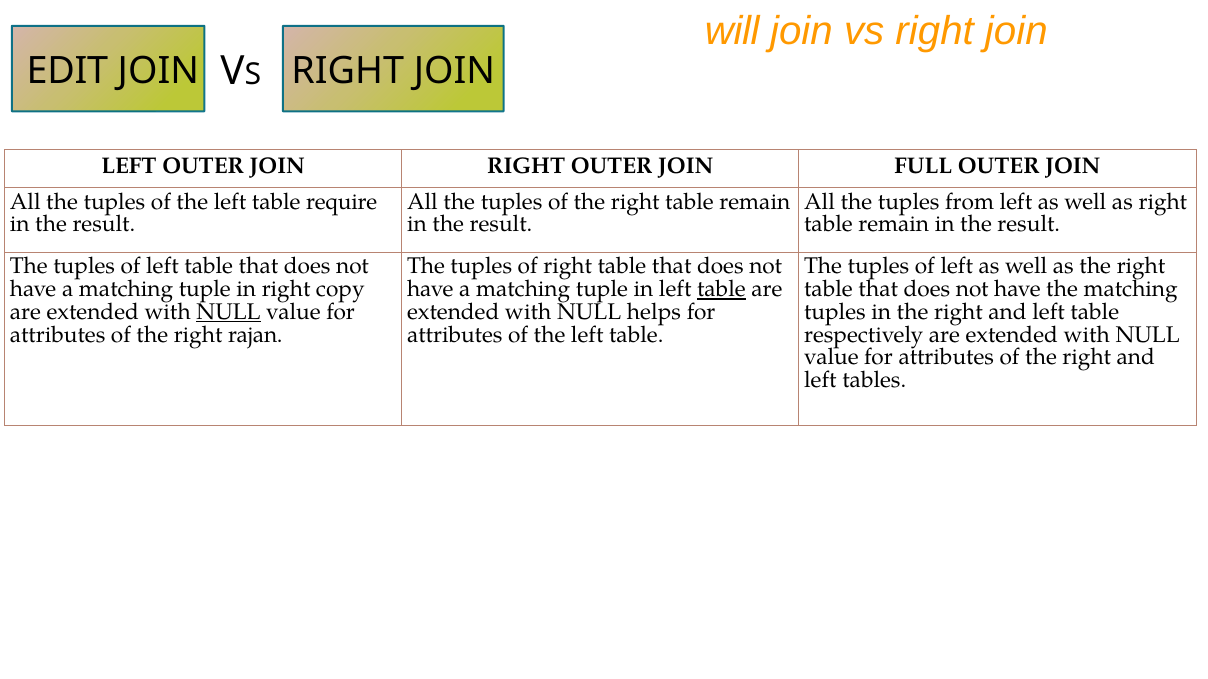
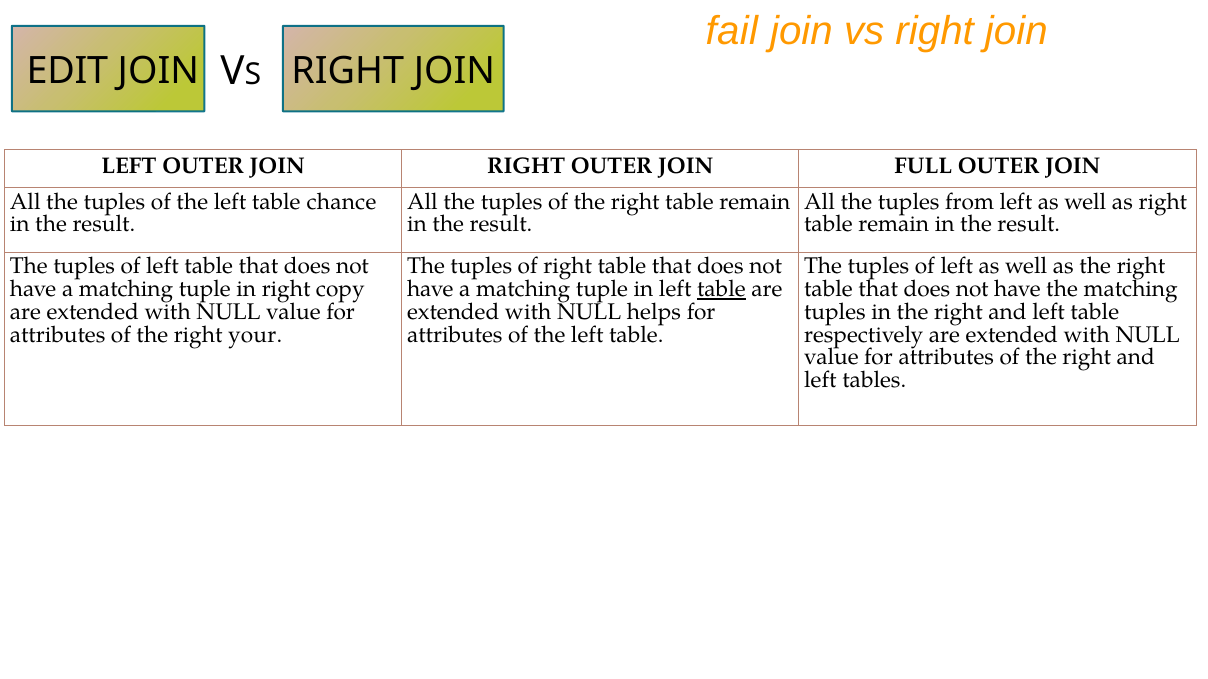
will: will -> fail (732, 31)
require: require -> chance (341, 202)
NULL underline: present -> none (229, 312)
rajan: rajan -> your (255, 335)
